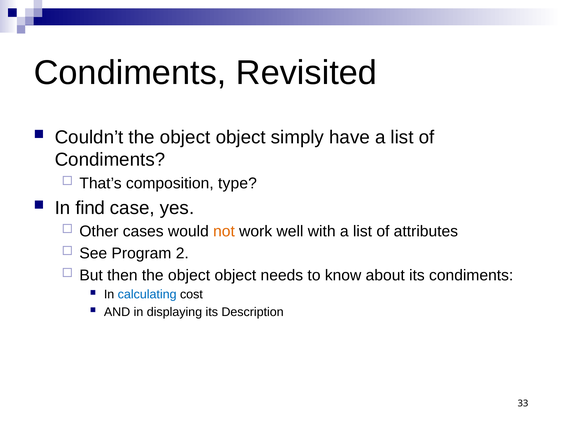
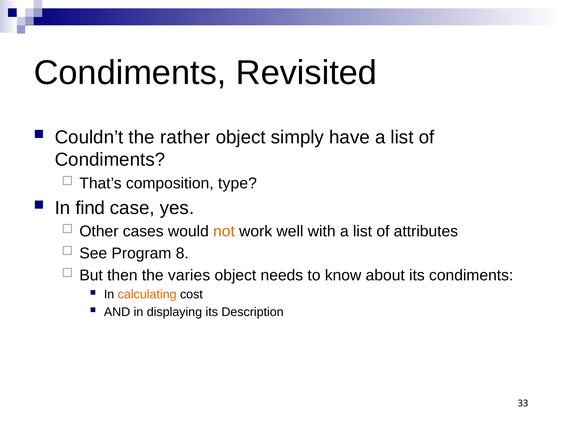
Couldn’t the object: object -> rather (185, 137)
2: 2 -> 8 (182, 253)
then the object: object -> varies (189, 275)
calculating colour: blue -> orange (147, 294)
